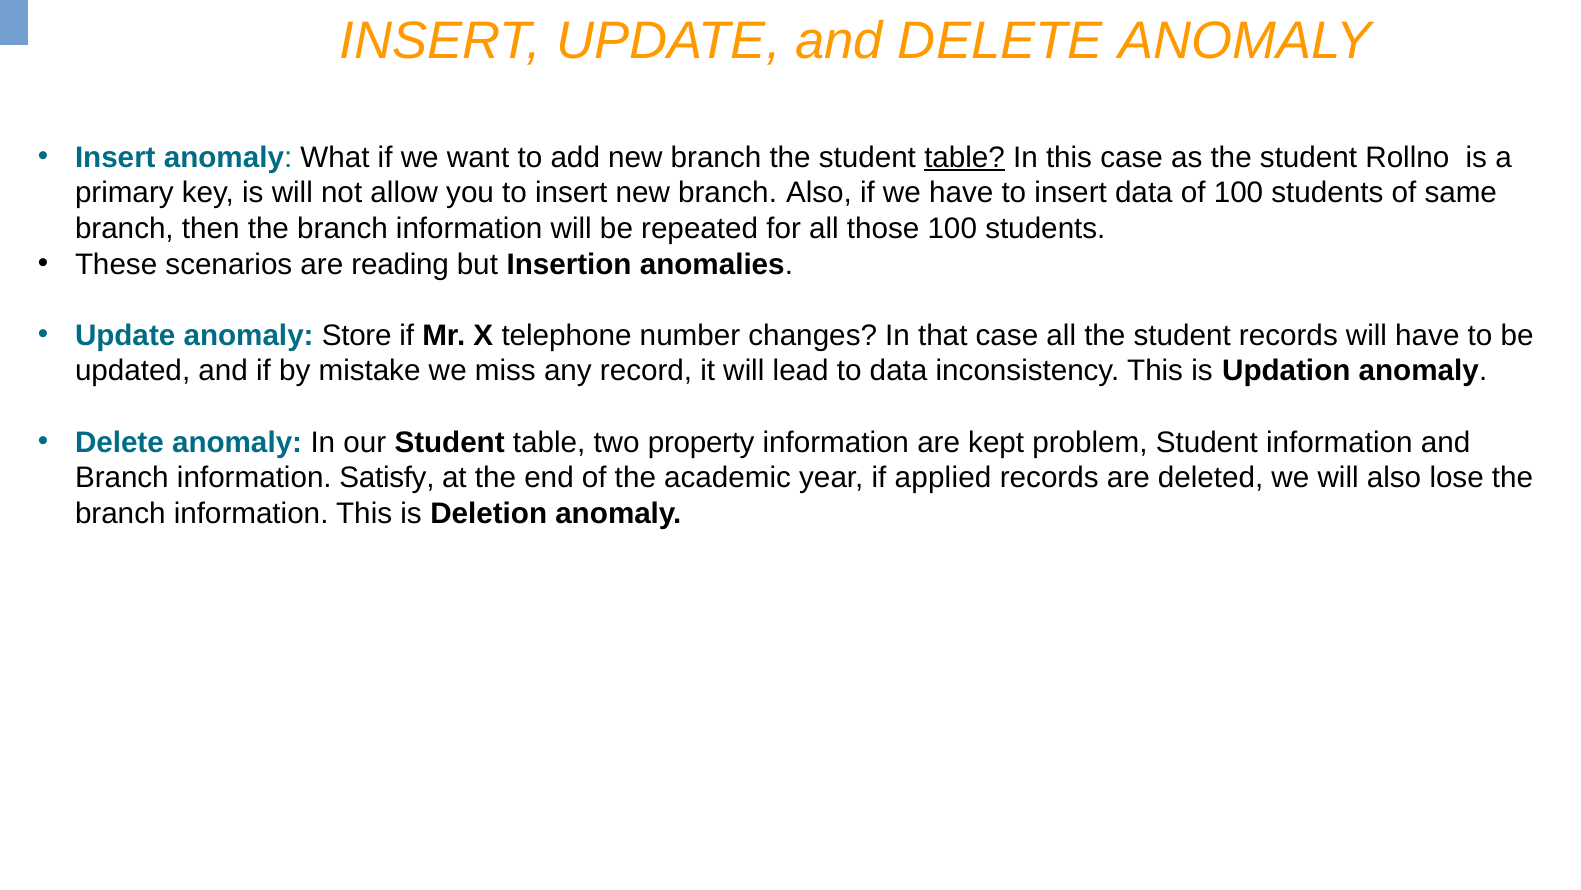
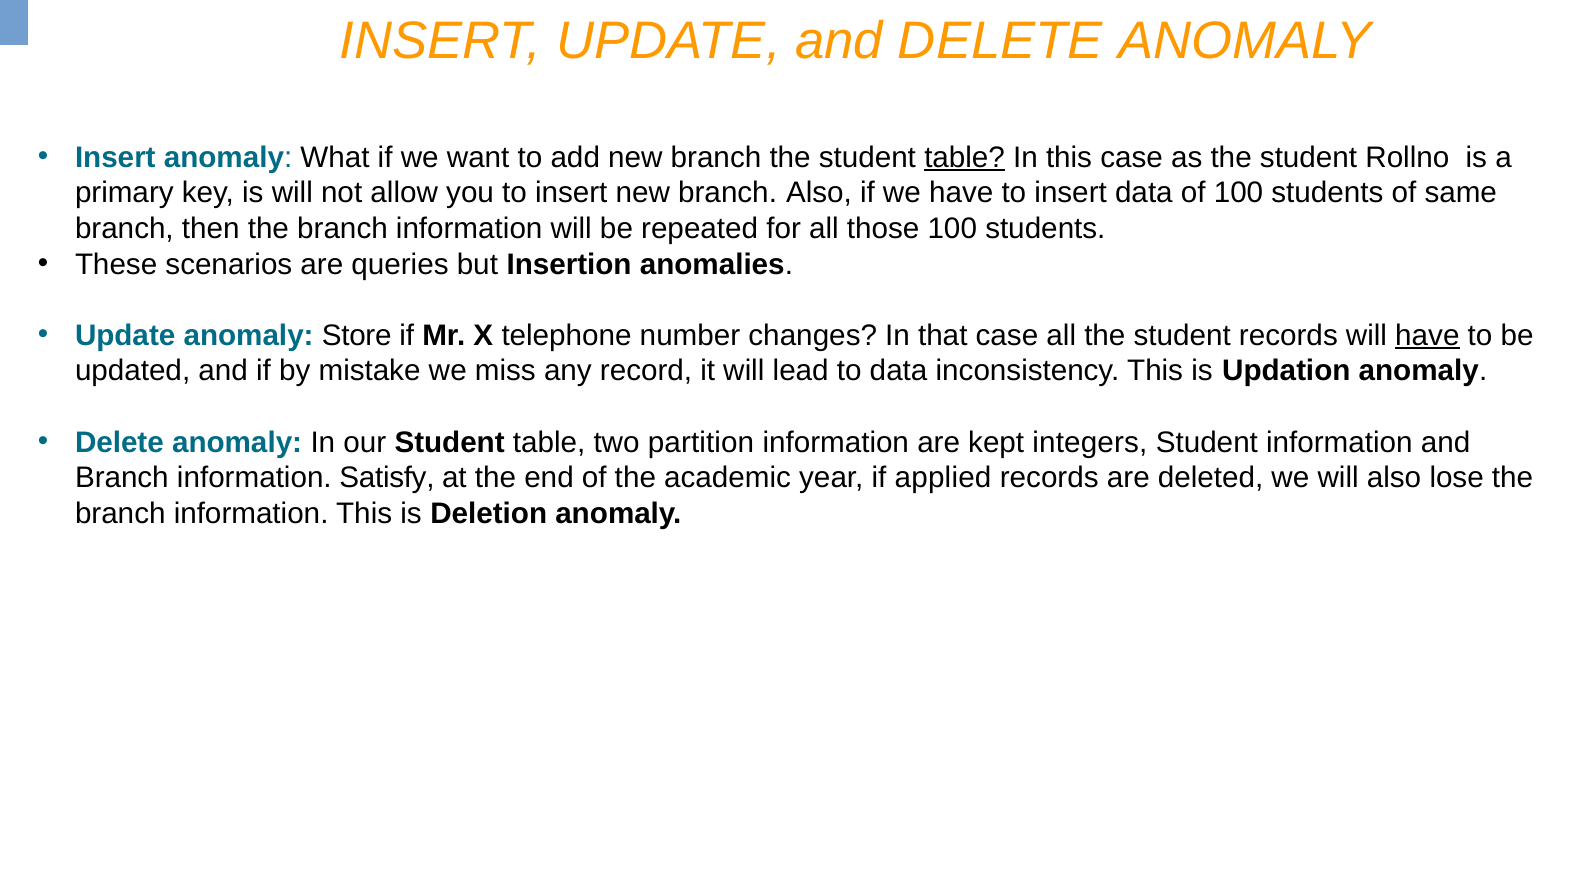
reading: reading -> queries (400, 264)
have underline: none -> present (1427, 335)
property: property -> partition (701, 442)
problem: problem -> integers (1090, 442)
